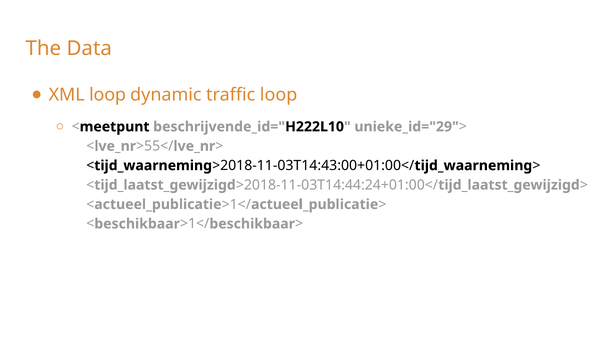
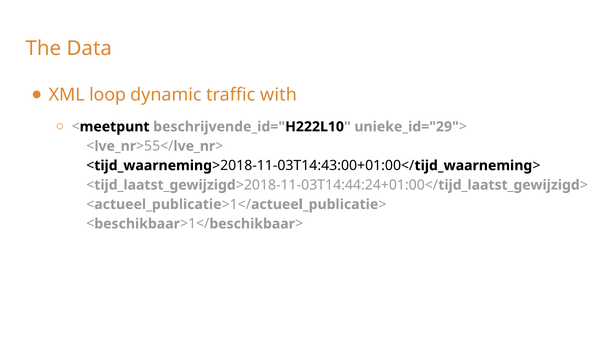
traffic loop: loop -> with (279, 95)
